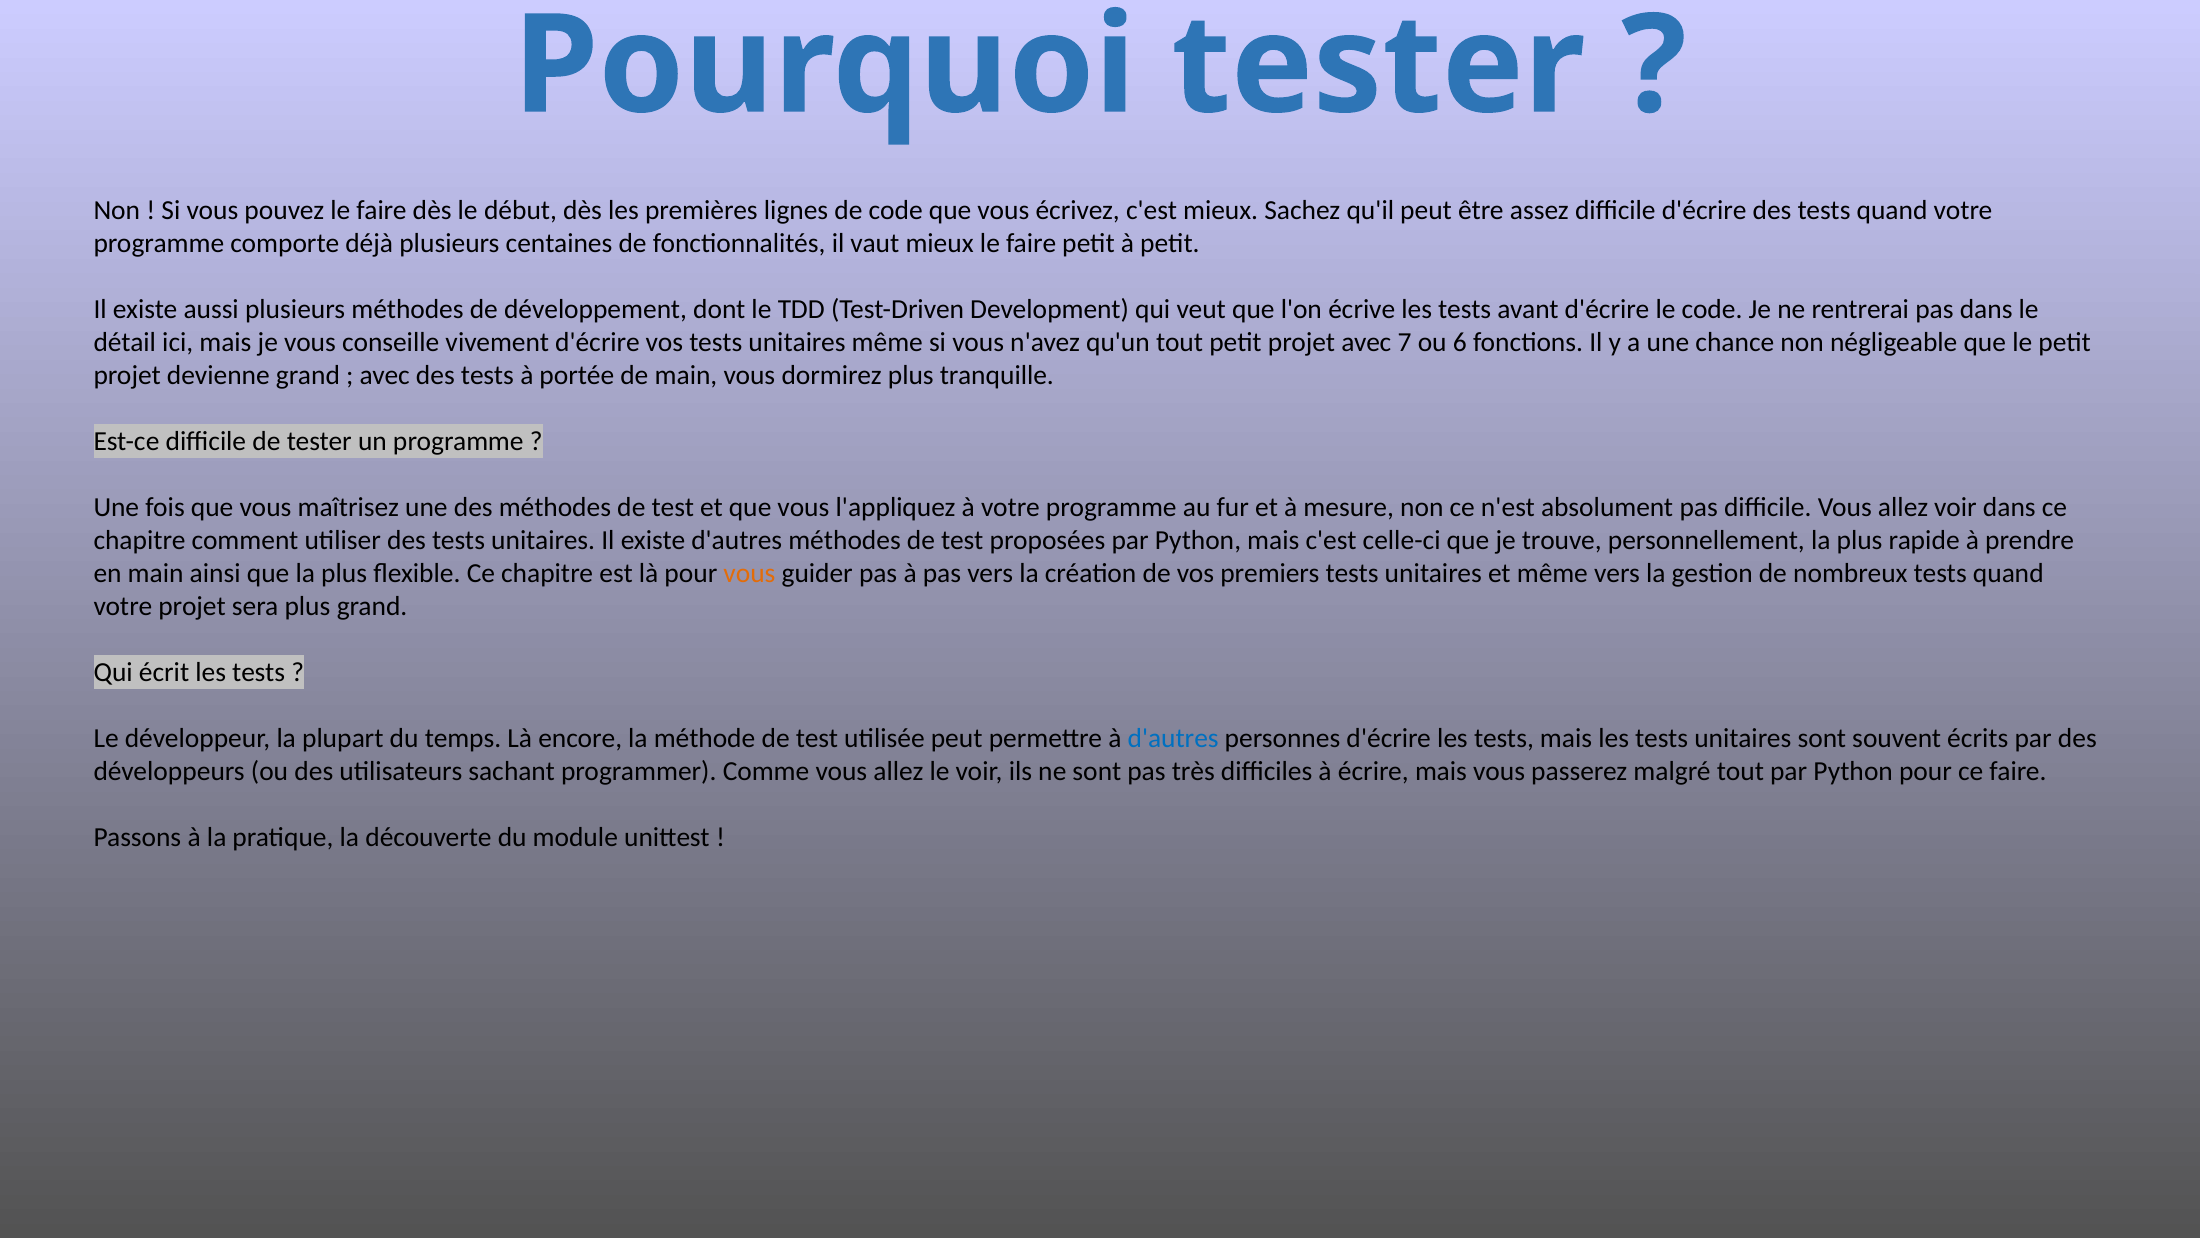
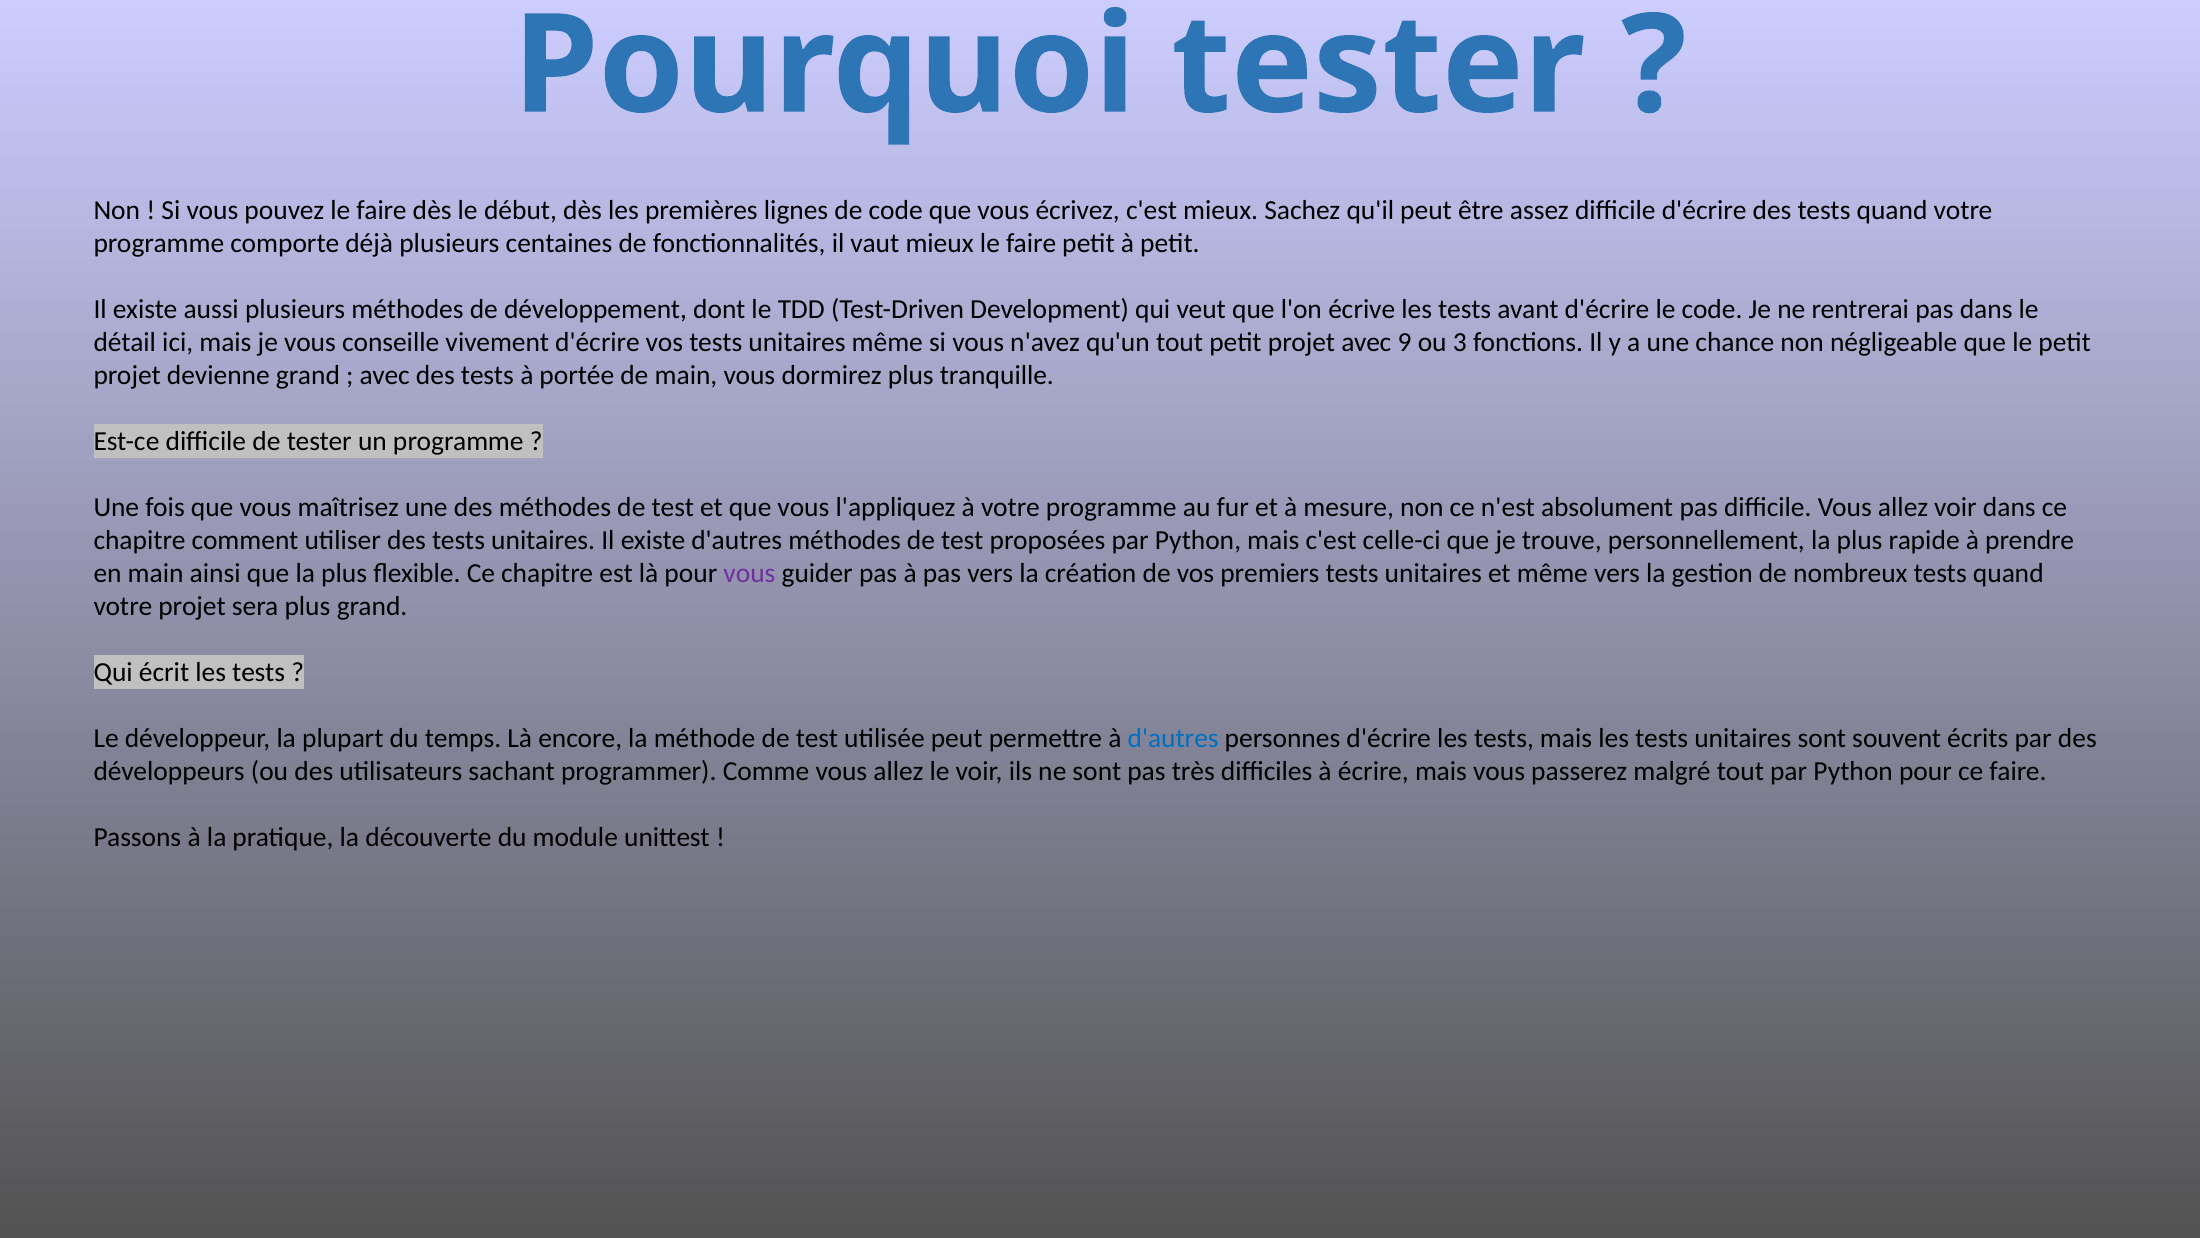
7: 7 -> 9 (1405, 342)
6: 6 -> 3 (1460, 342)
vous colour: orange -> purple (749, 573)
